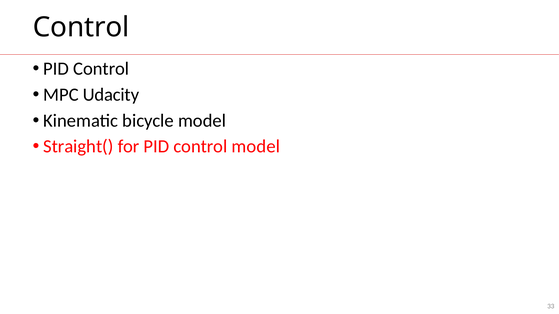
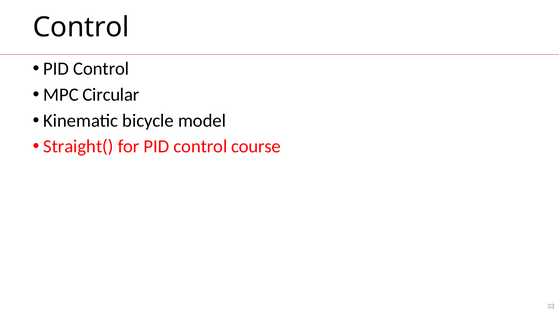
Udacity: Udacity -> Circular (111, 95)
control model: model -> course (256, 147)
